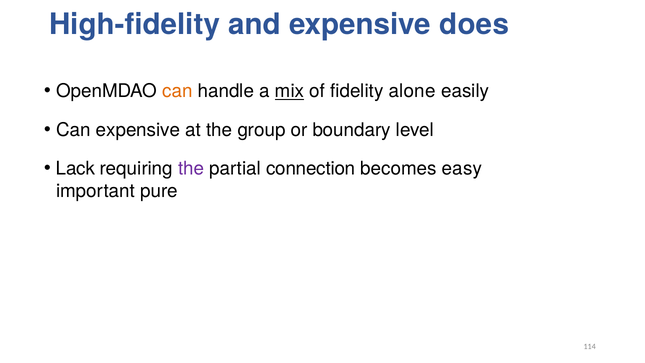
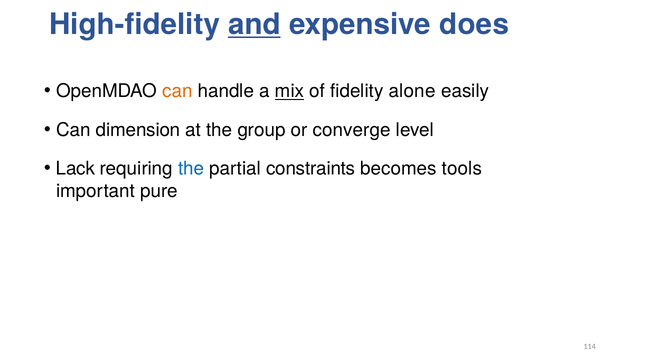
and underline: none -> present (254, 24)
Can expensive: expensive -> dimension (138, 130)
boundary: boundary -> converge (352, 130)
the colour: purple -> blue (191, 169)
connection: connection -> constraints (311, 169)
easy: easy -> tools (462, 169)
